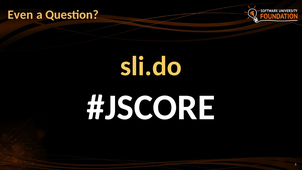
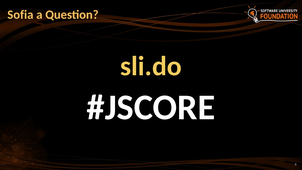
Even: Even -> Sofia (20, 15)
